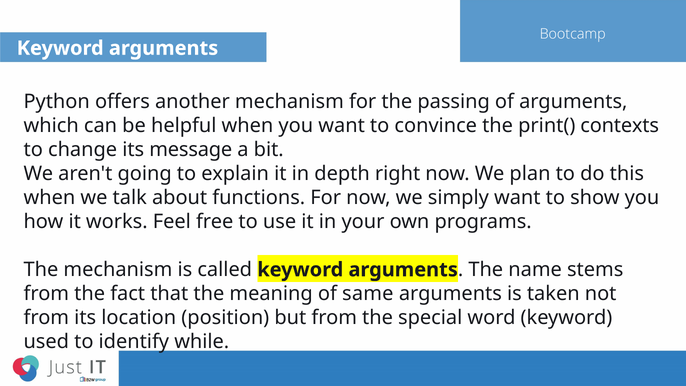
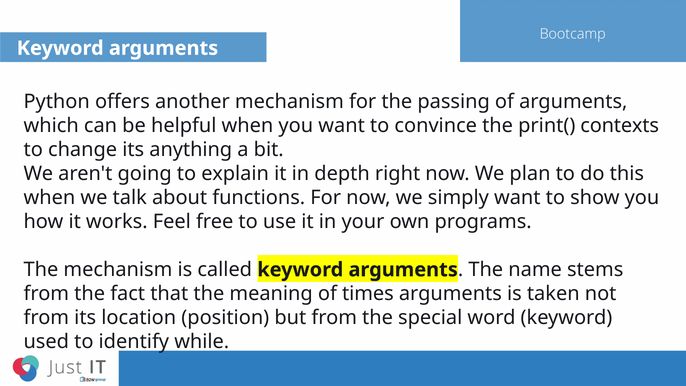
message: message -> anything (191, 150)
same: same -> times (368, 294)
